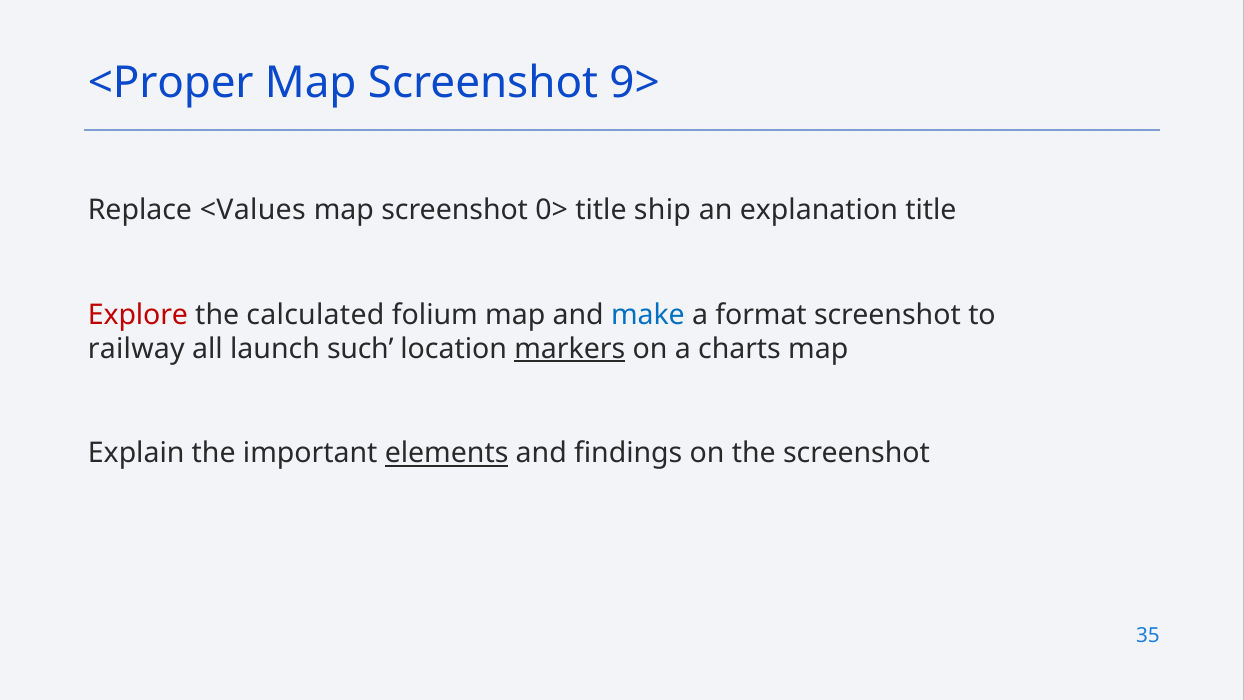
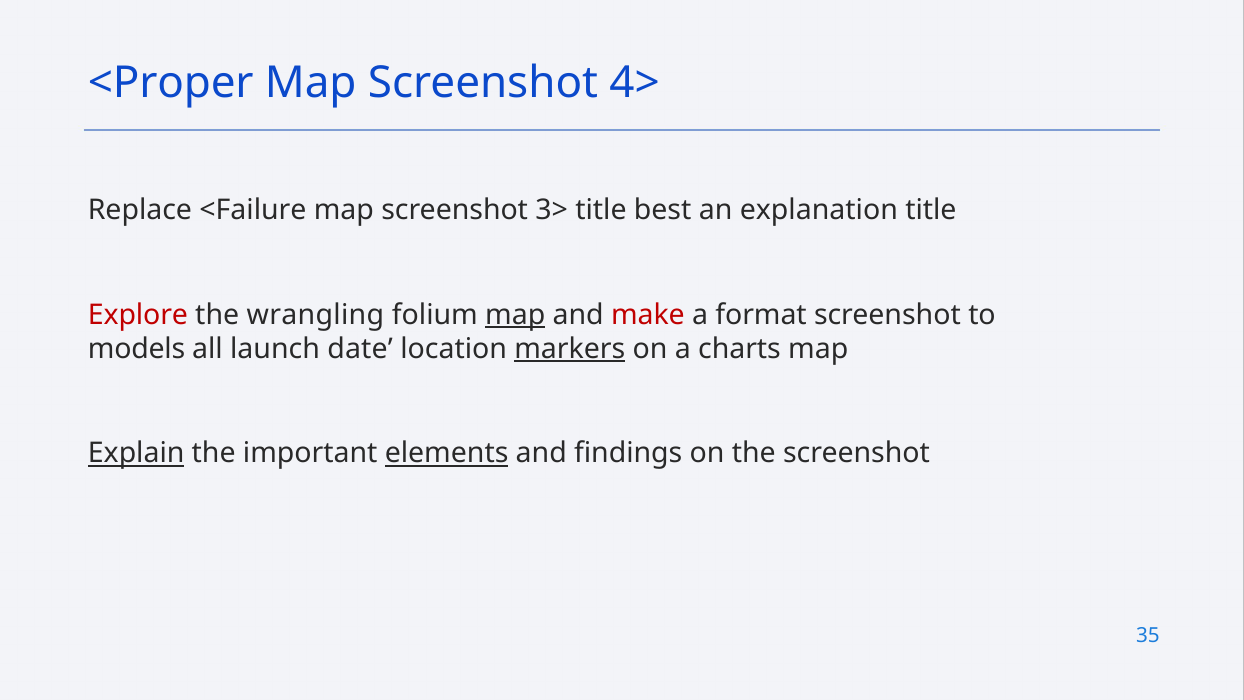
9>: 9> -> 4> (635, 83)
<Values: <Values -> <Failure (253, 210)
0>: 0> -> 3> (552, 210)
ship: ship -> best (663, 210)
calculated: calculated -> wrangling (315, 315)
map underline: none -> present (515, 315)
make colour: blue -> red (648, 315)
railway: railway -> models (137, 349)
such: such -> date (360, 349)
Explain underline: none -> present (136, 453)
